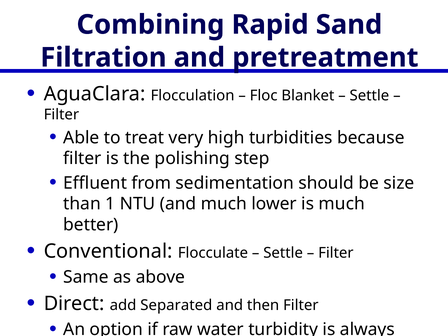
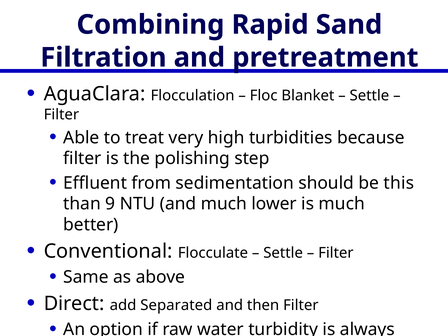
size: size -> this (399, 183)
1: 1 -> 9 (110, 204)
